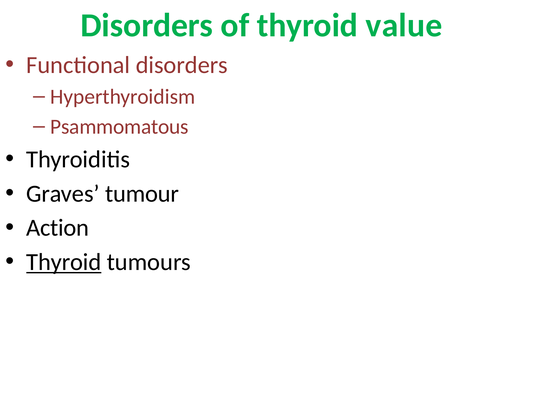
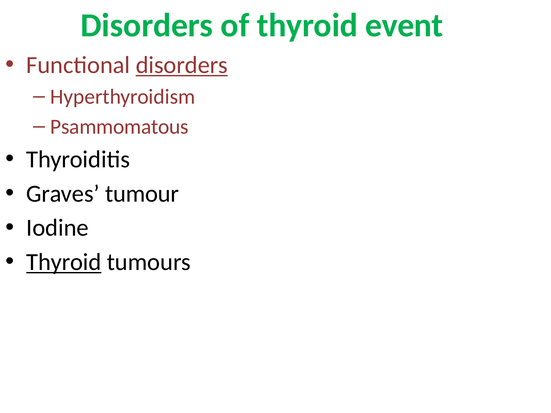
value: value -> event (404, 25)
disorders underline: none -> present (182, 65)
Action: Action -> Iodine (57, 228)
